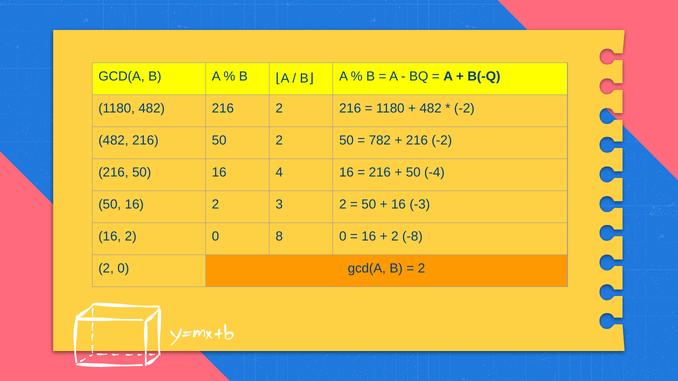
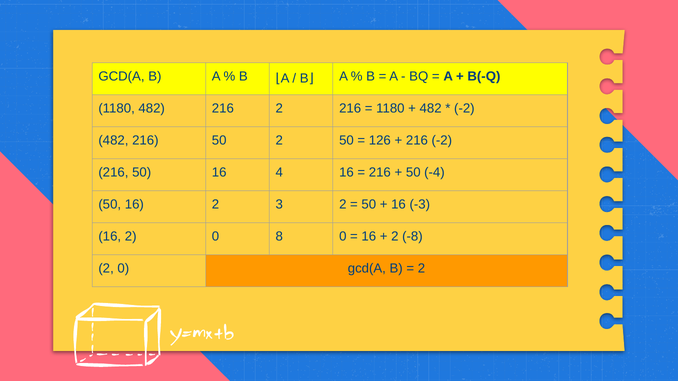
782: 782 -> 126 (380, 140)
